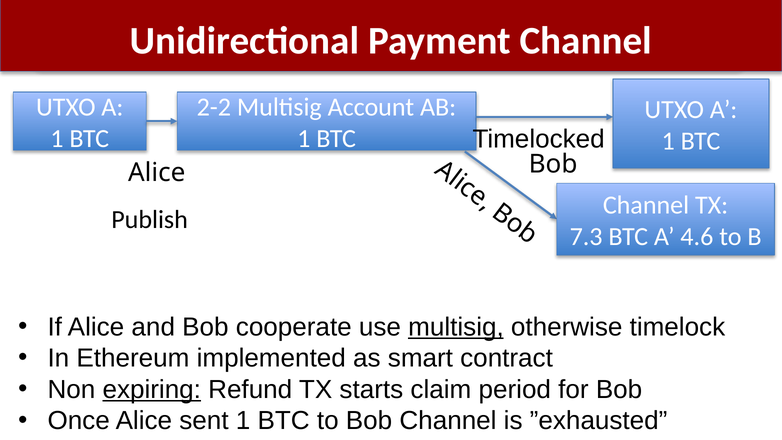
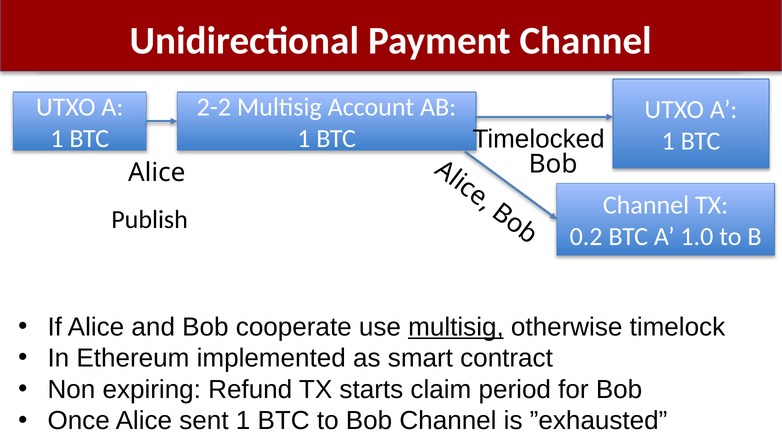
7.3: 7.3 -> 0.2 (586, 237)
4.6: 4.6 -> 1.0 (697, 237)
expiring underline: present -> none (152, 389)
